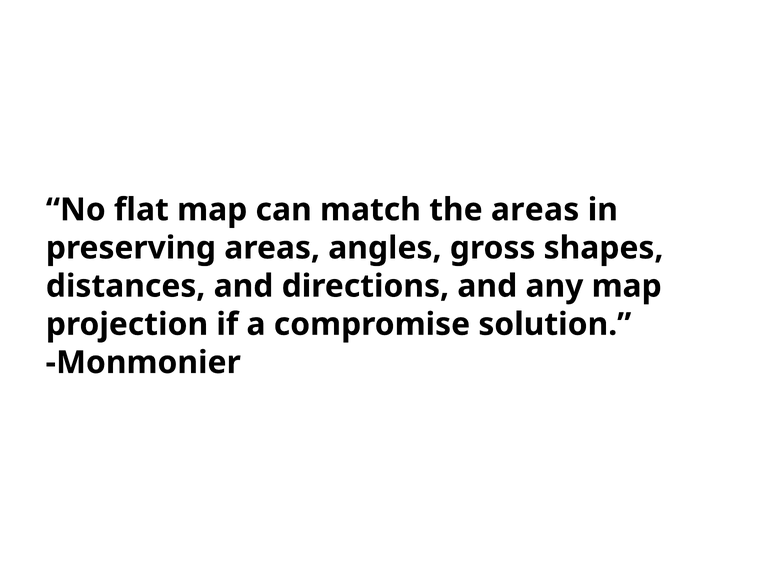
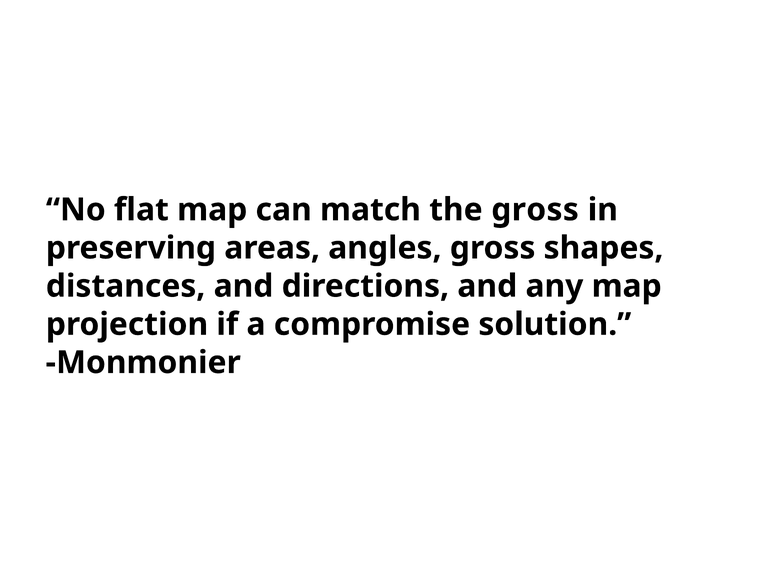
the areas: areas -> gross (535, 210)
